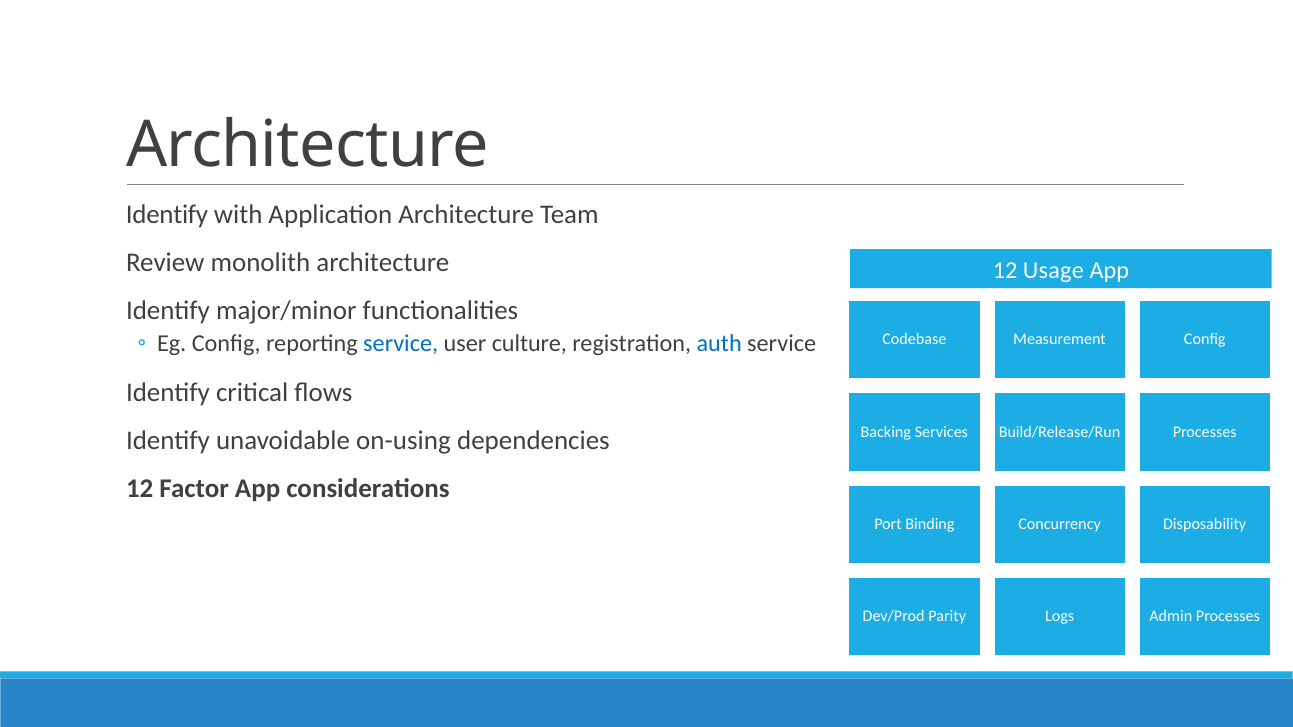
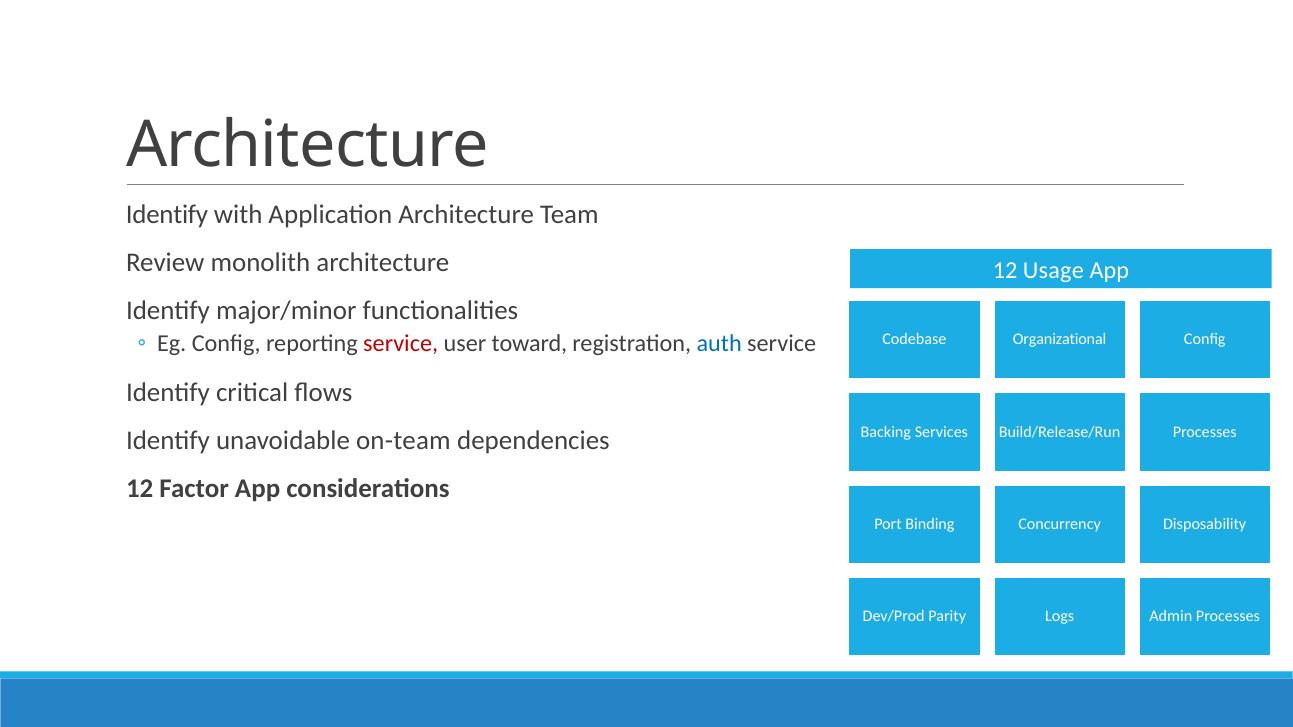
Measurement: Measurement -> Organizational (1060, 340)
service colour: blue -> red (401, 344)
culture: culture -> toward (529, 344)
on-using: on-using -> on-team (403, 441)
